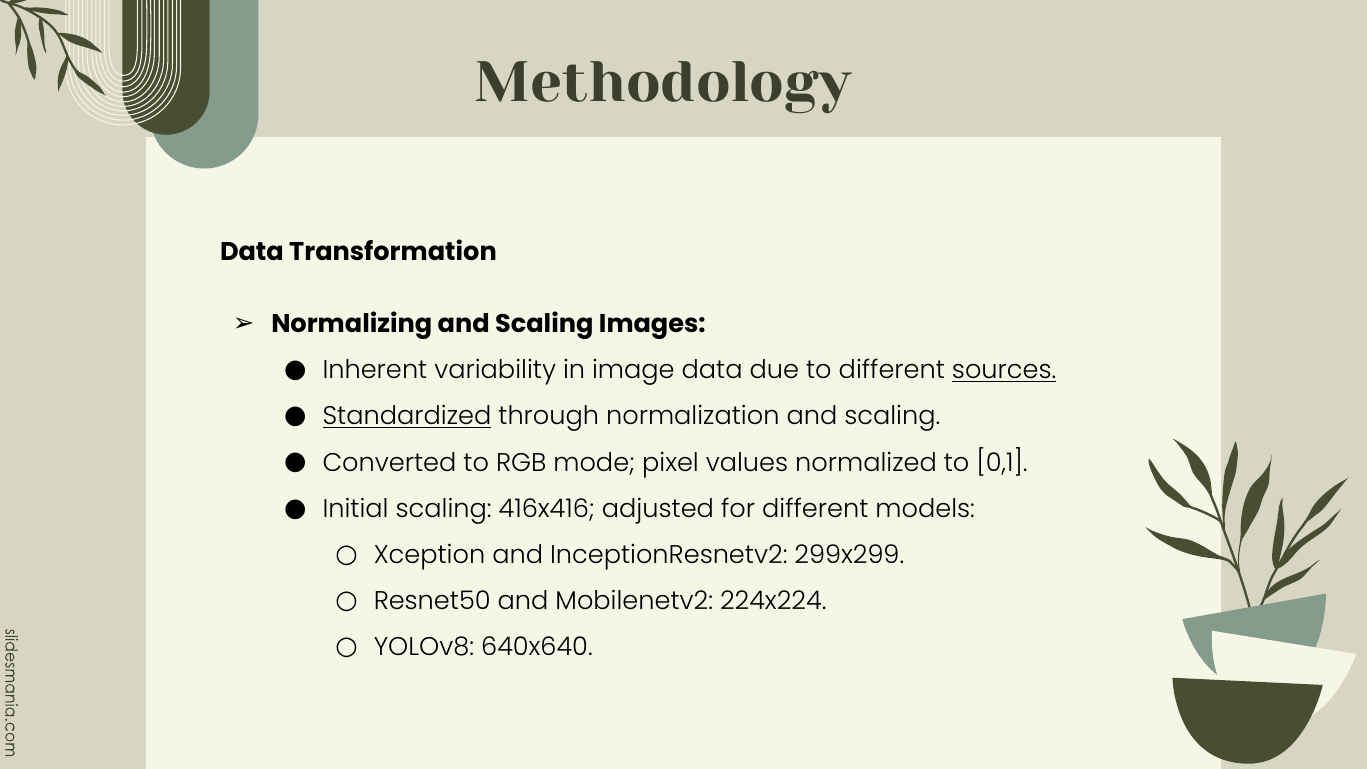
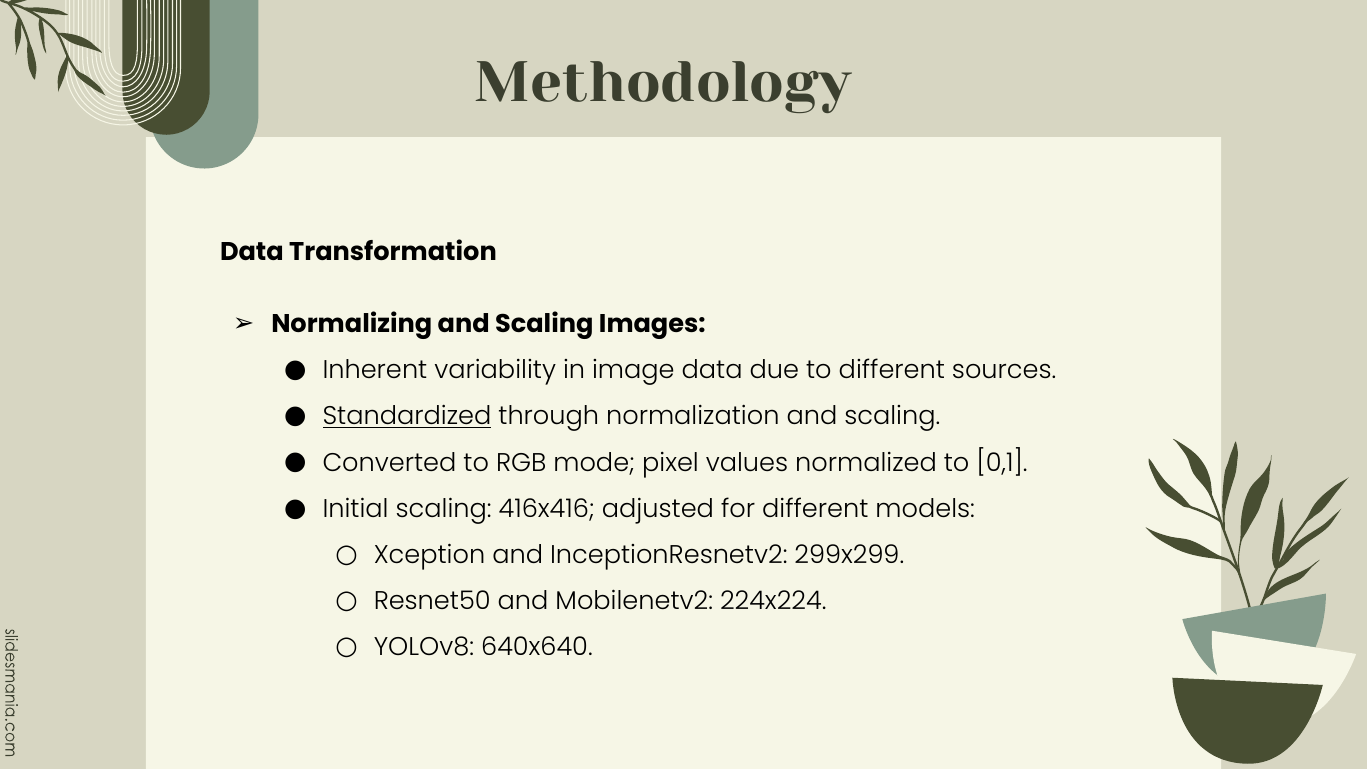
sources underline: present -> none (1004, 370)
